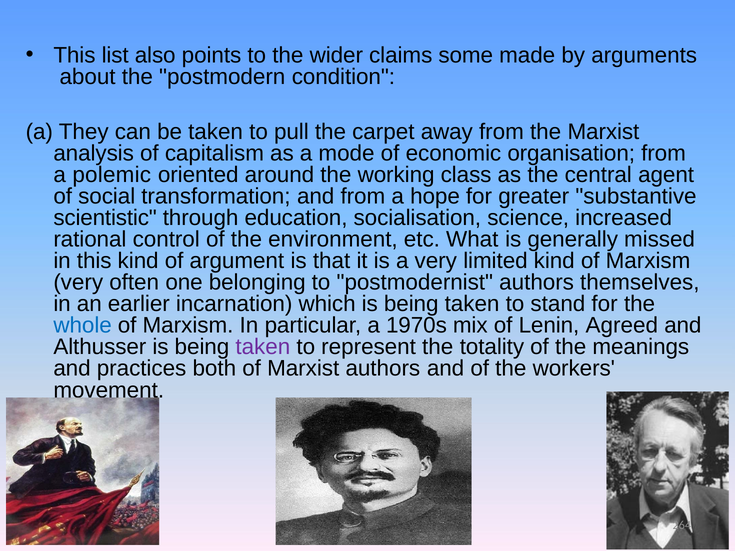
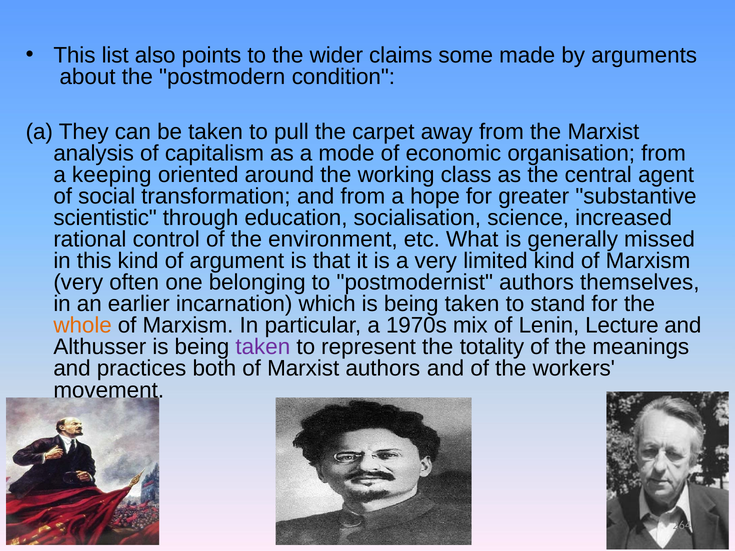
polemic: polemic -> keeping (112, 175)
whole colour: blue -> orange (83, 326)
Agreed: Agreed -> Lecture (622, 326)
